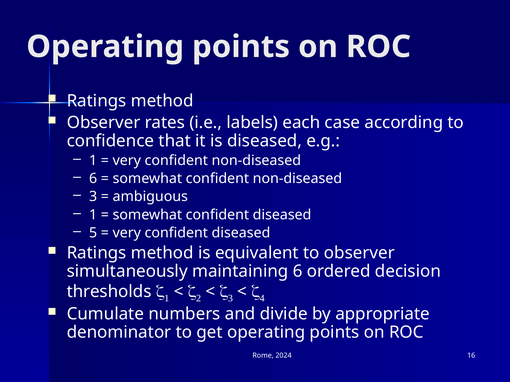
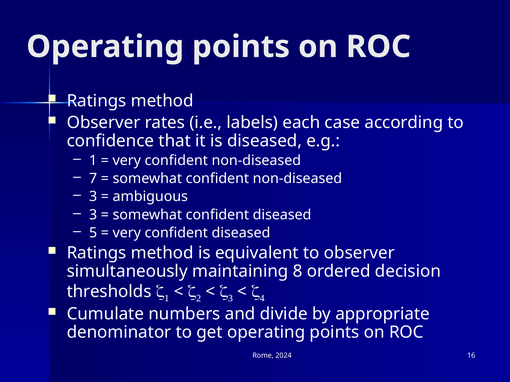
6: 6 -> 7 (93, 179)
1: 1 -> 3 (93, 215)
maintaining 6: 6 -> 8 (298, 272)
